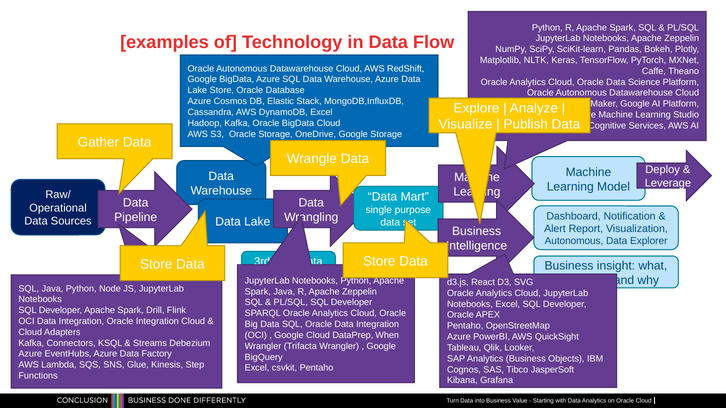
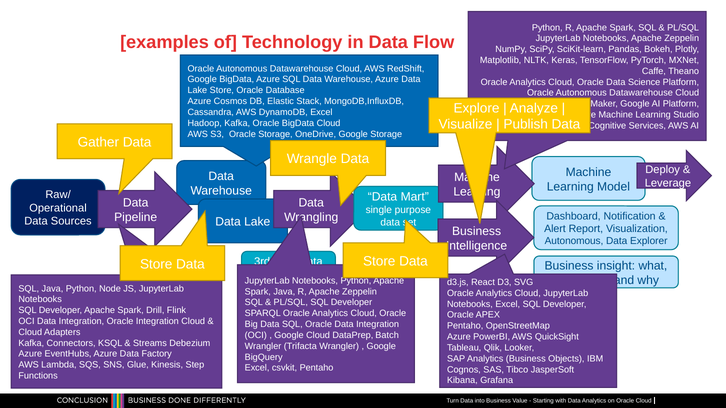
DataPrep When: When -> Batch (387, 336)
